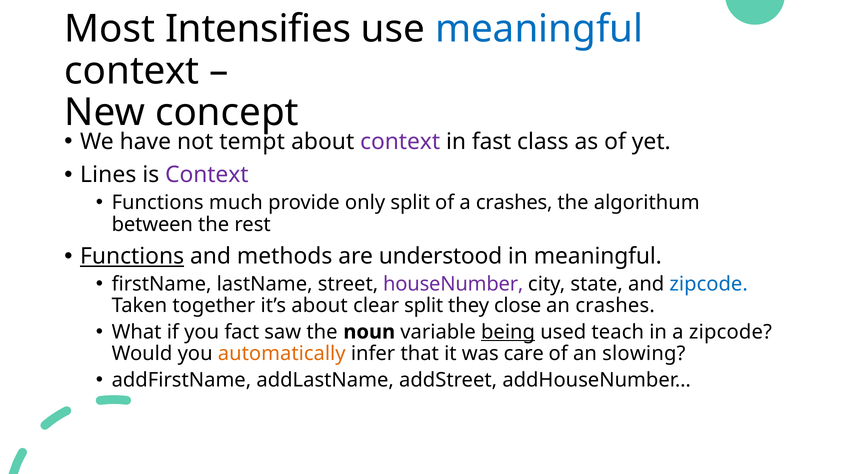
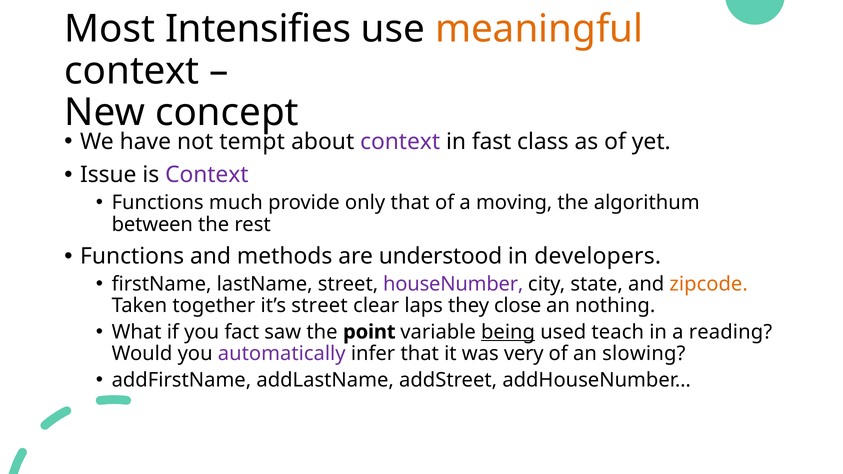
meaningful colour: blue -> orange (539, 29)
Lines: Lines -> Issue (108, 175)
only split: split -> that (410, 203)
a crashes: crashes -> moving (514, 203)
Functions underline: present -> none (132, 256)
in meaningful: meaningful -> developers (598, 256)
zipcode colour: blue -> orange (709, 284)
it’s about: about -> street (320, 306)
clear split: split -> laps (424, 306)
an crashes: crashes -> nothing (615, 306)
noun: noun -> point (369, 332)
a zipcode: zipcode -> reading (730, 332)
automatically colour: orange -> purple (282, 354)
care: care -> very (524, 354)
